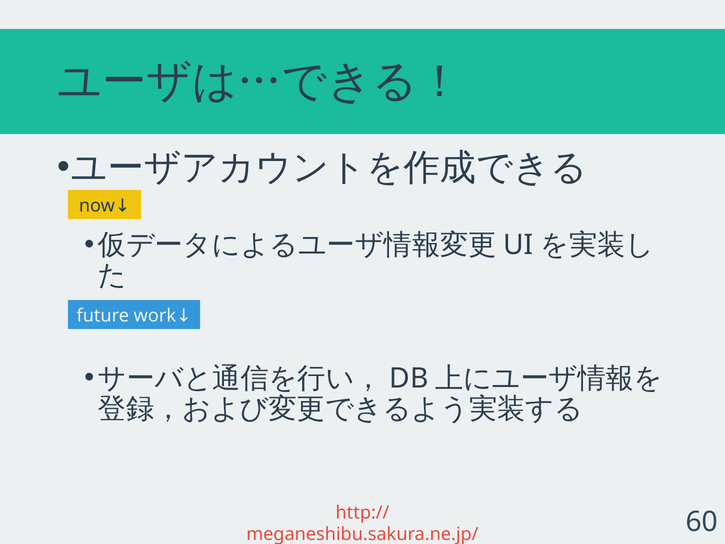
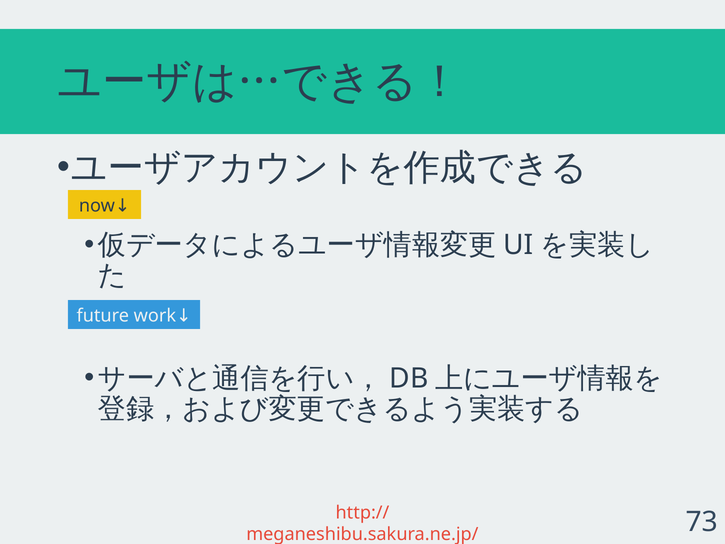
60: 60 -> 73 (702, 522)
